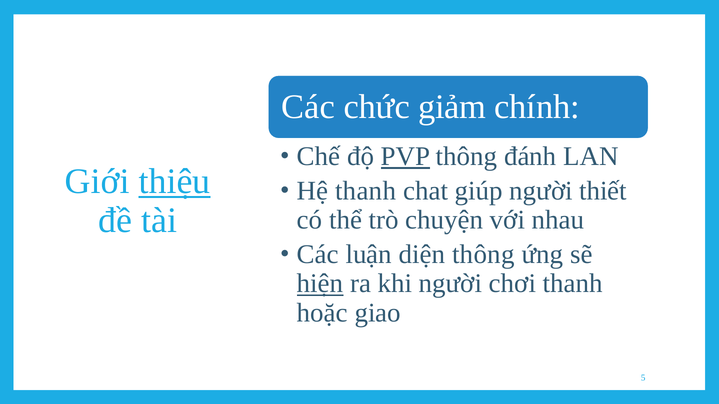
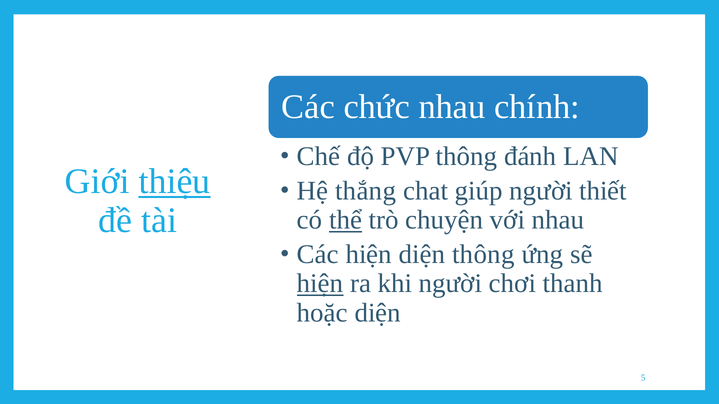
chức giảm: giảm -> nhau (452, 107)
PVP underline: present -> none (405, 157)
Hệ thanh: thanh -> thắng (366, 191)
thể underline: none -> present (346, 220)
Các luận: luận -> hiện (369, 255)
hoặc giao: giao -> diện (378, 313)
